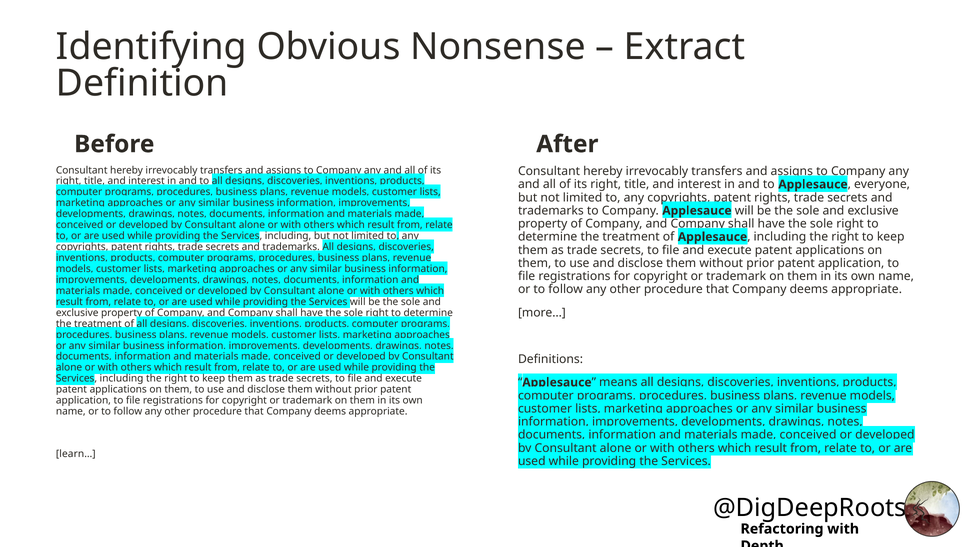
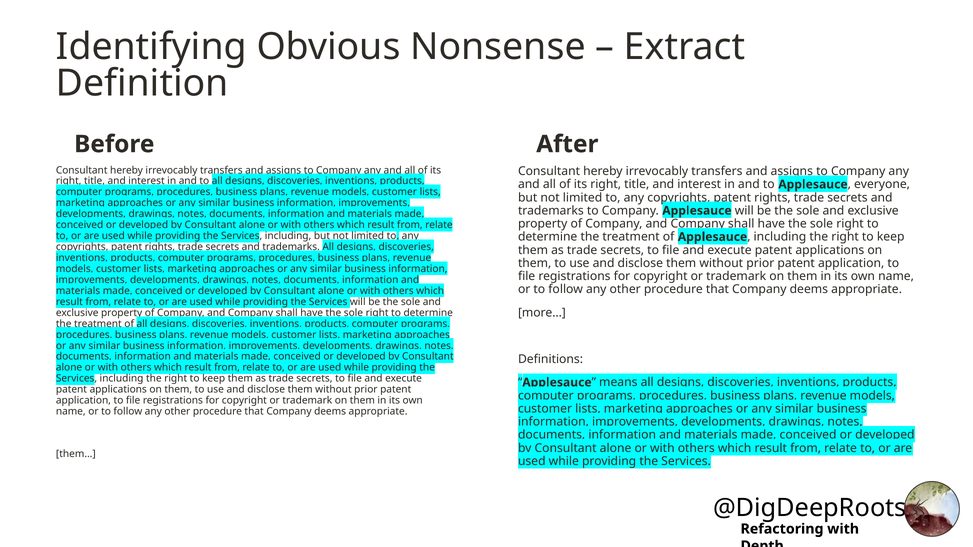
learn…: learn… -> them… (76, 454)
